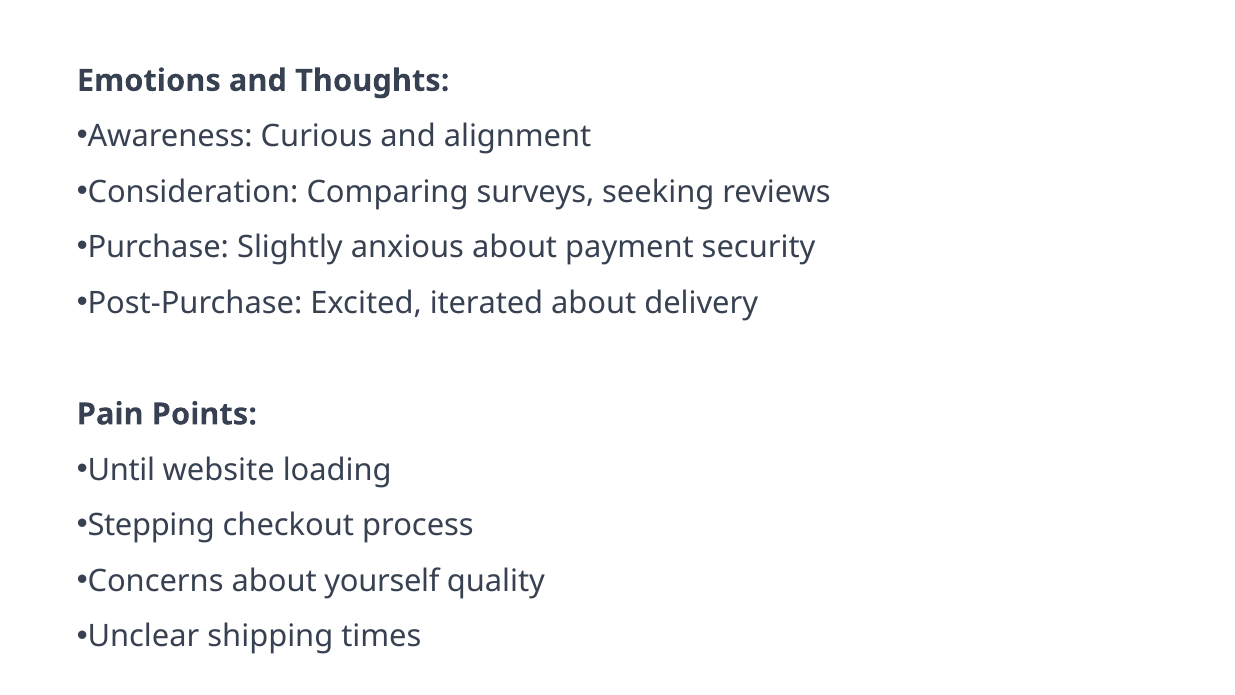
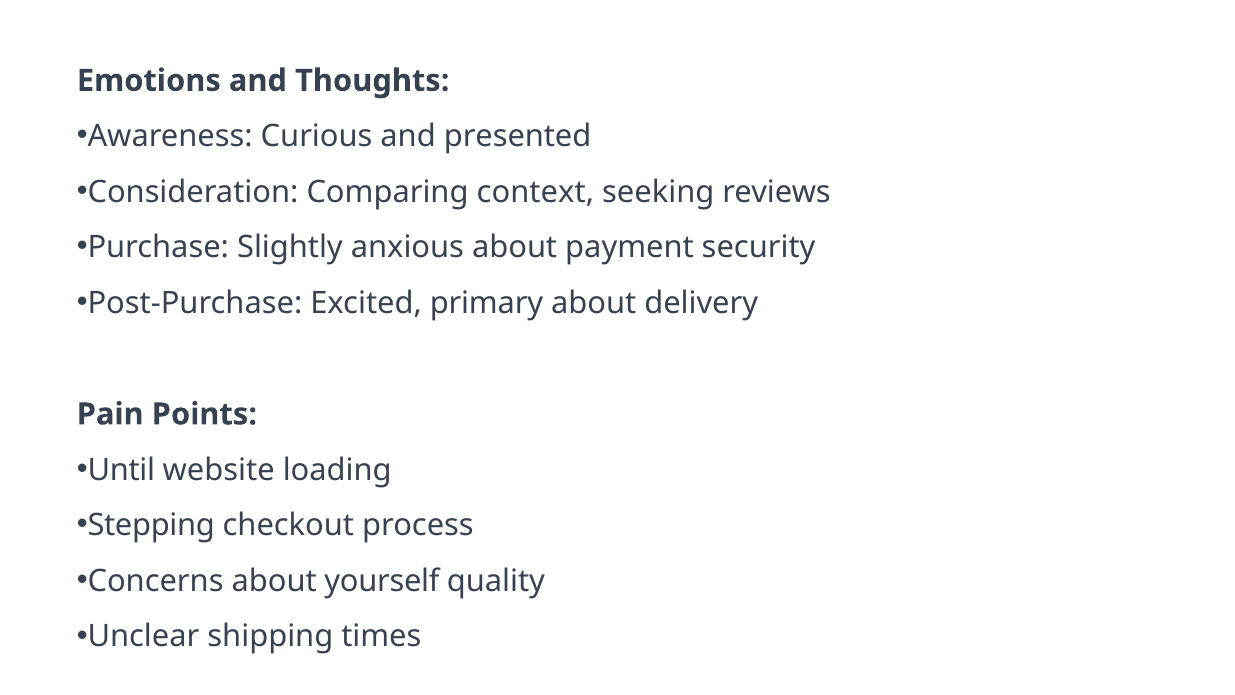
alignment: alignment -> presented (518, 136)
surveys: surveys -> context (535, 192)
iterated: iterated -> primary (486, 303)
